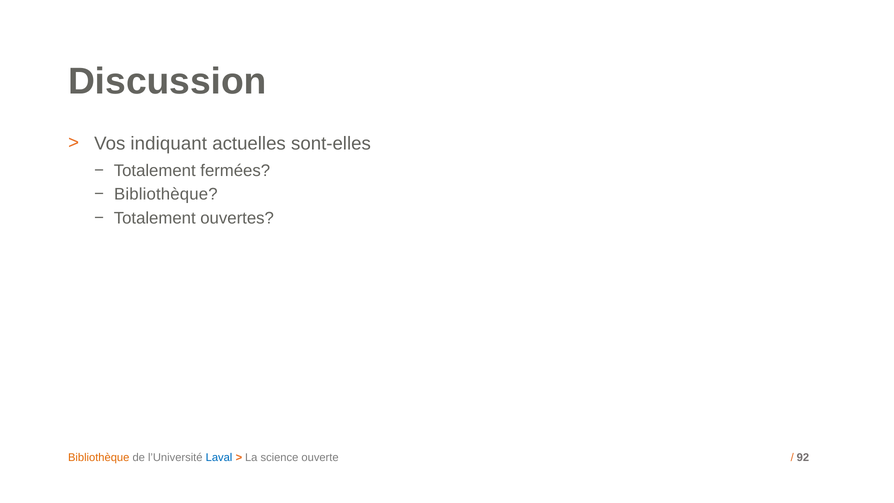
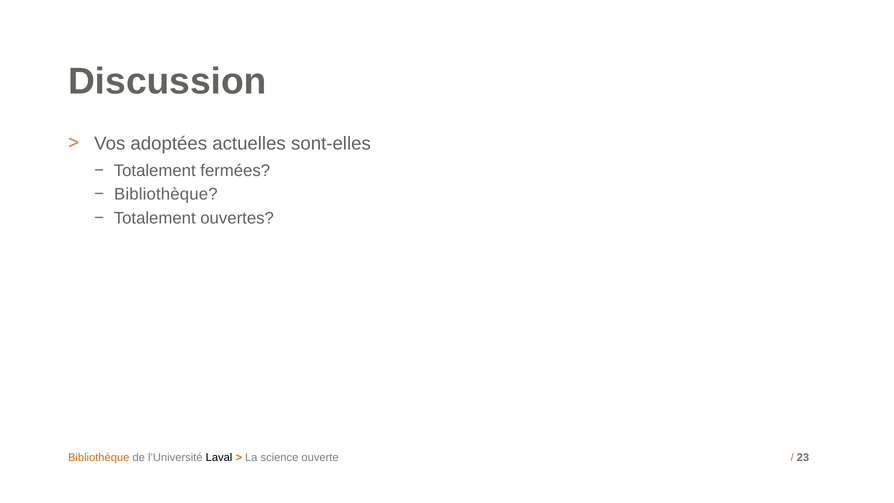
indiquant: indiquant -> adoptées (169, 143)
Laval colour: blue -> black (219, 457)
92: 92 -> 23 (803, 457)
